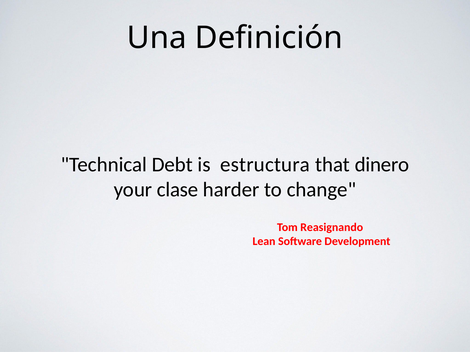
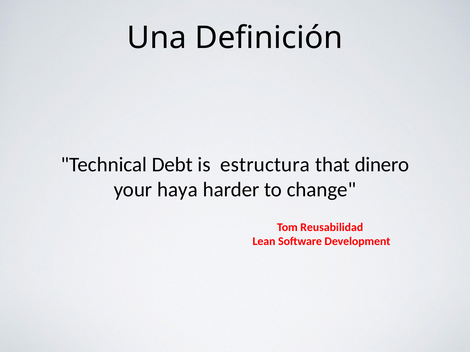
clase: clase -> haya (177, 190)
Reasignando: Reasignando -> Reusabilidad (332, 228)
